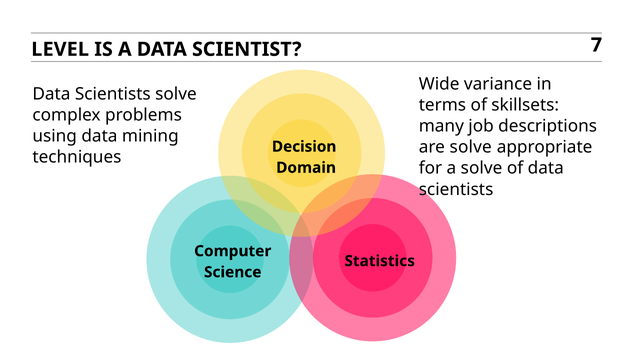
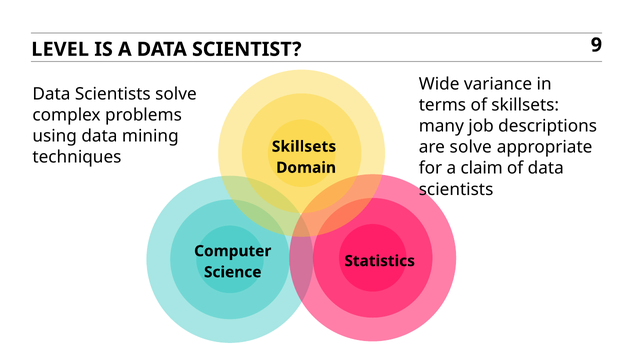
7: 7 -> 9 (596, 45)
Decision: Decision -> Skillsets (304, 146)
a solve: solve -> claim (482, 168)
